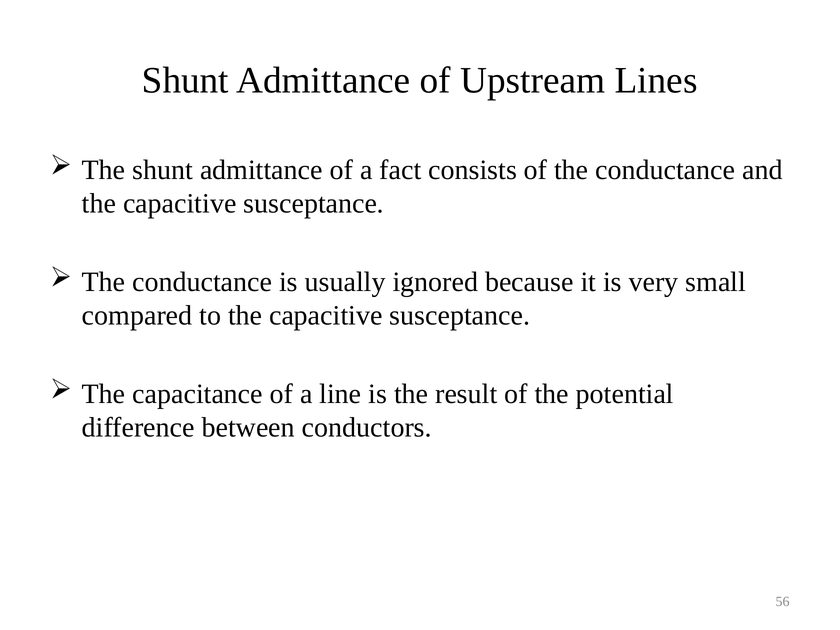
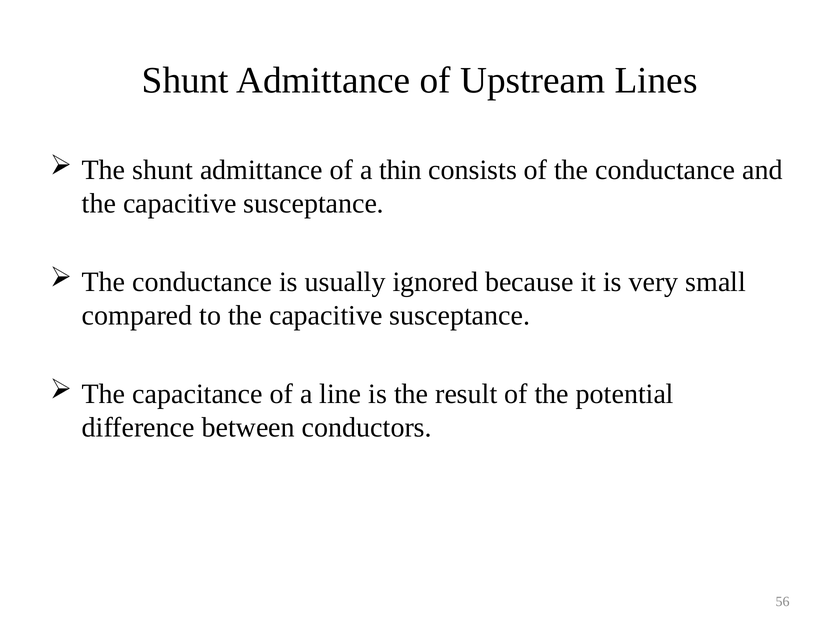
fact: fact -> thin (401, 170)
